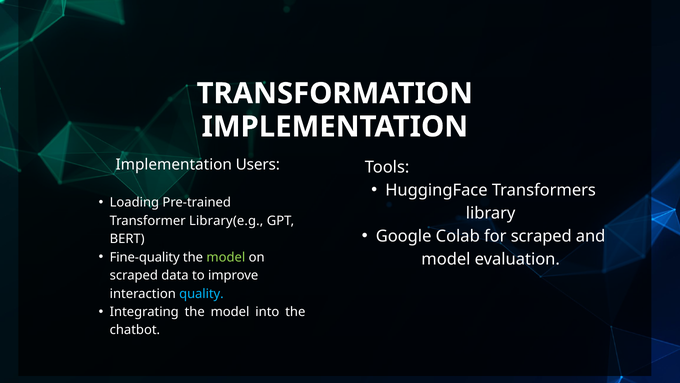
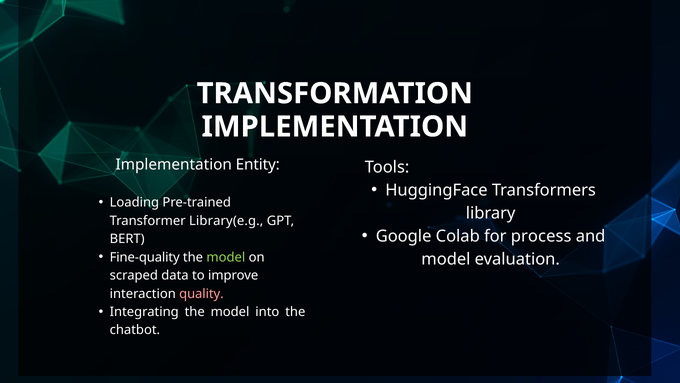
Users: Users -> Entity (258, 165)
for scraped: scraped -> process (541, 236)
quality colour: light blue -> pink (201, 293)
